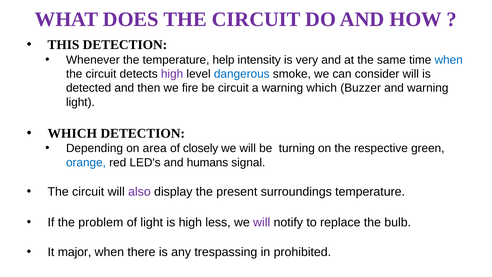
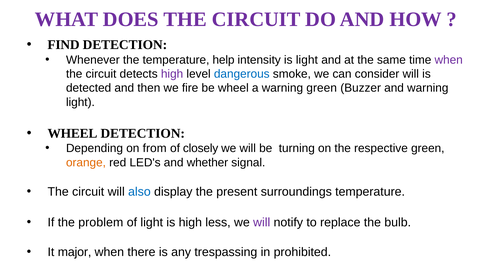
THIS: THIS -> FIND (64, 45)
is very: very -> light (307, 60)
when colour: blue -> purple (449, 60)
be circuit: circuit -> wheel (233, 88)
warning which: which -> green (322, 88)
WHICH: WHICH -> WHEEL (72, 133)
area: area -> from (155, 148)
orange colour: blue -> orange (86, 162)
humans: humans -> whether (207, 162)
also colour: purple -> blue (139, 192)
